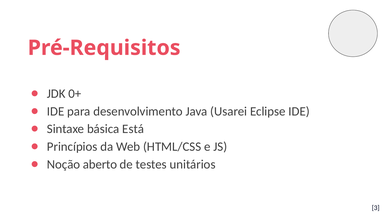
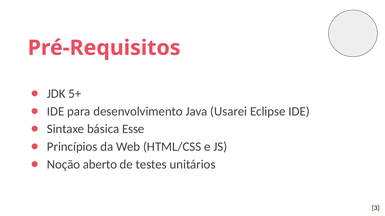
0+: 0+ -> 5+ (75, 94)
Está: Está -> Esse (133, 129)
